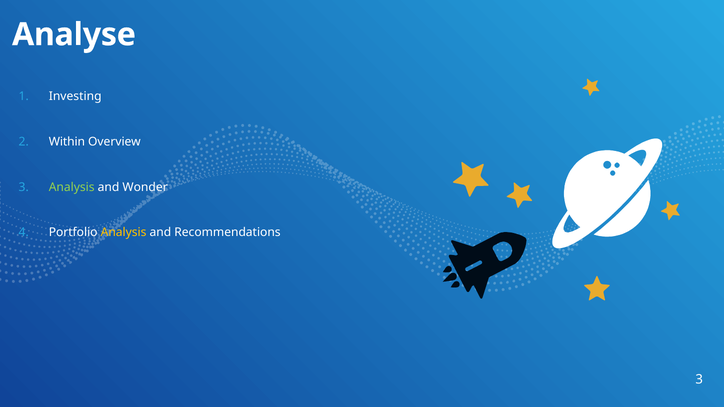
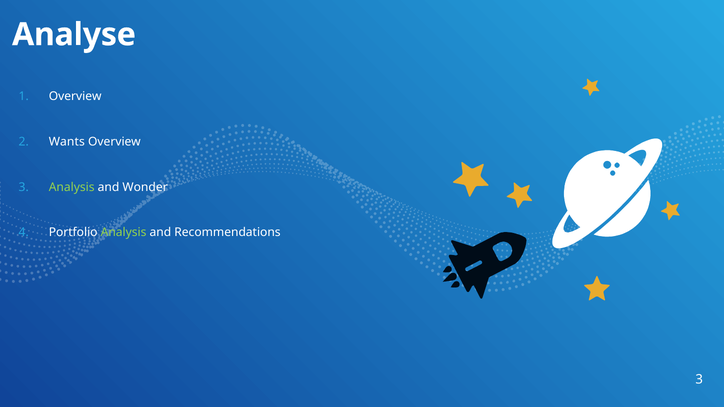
Investing: Investing -> Overview (75, 96)
Within: Within -> Wants (67, 142)
Analysis colour: yellow -> light green (124, 233)
